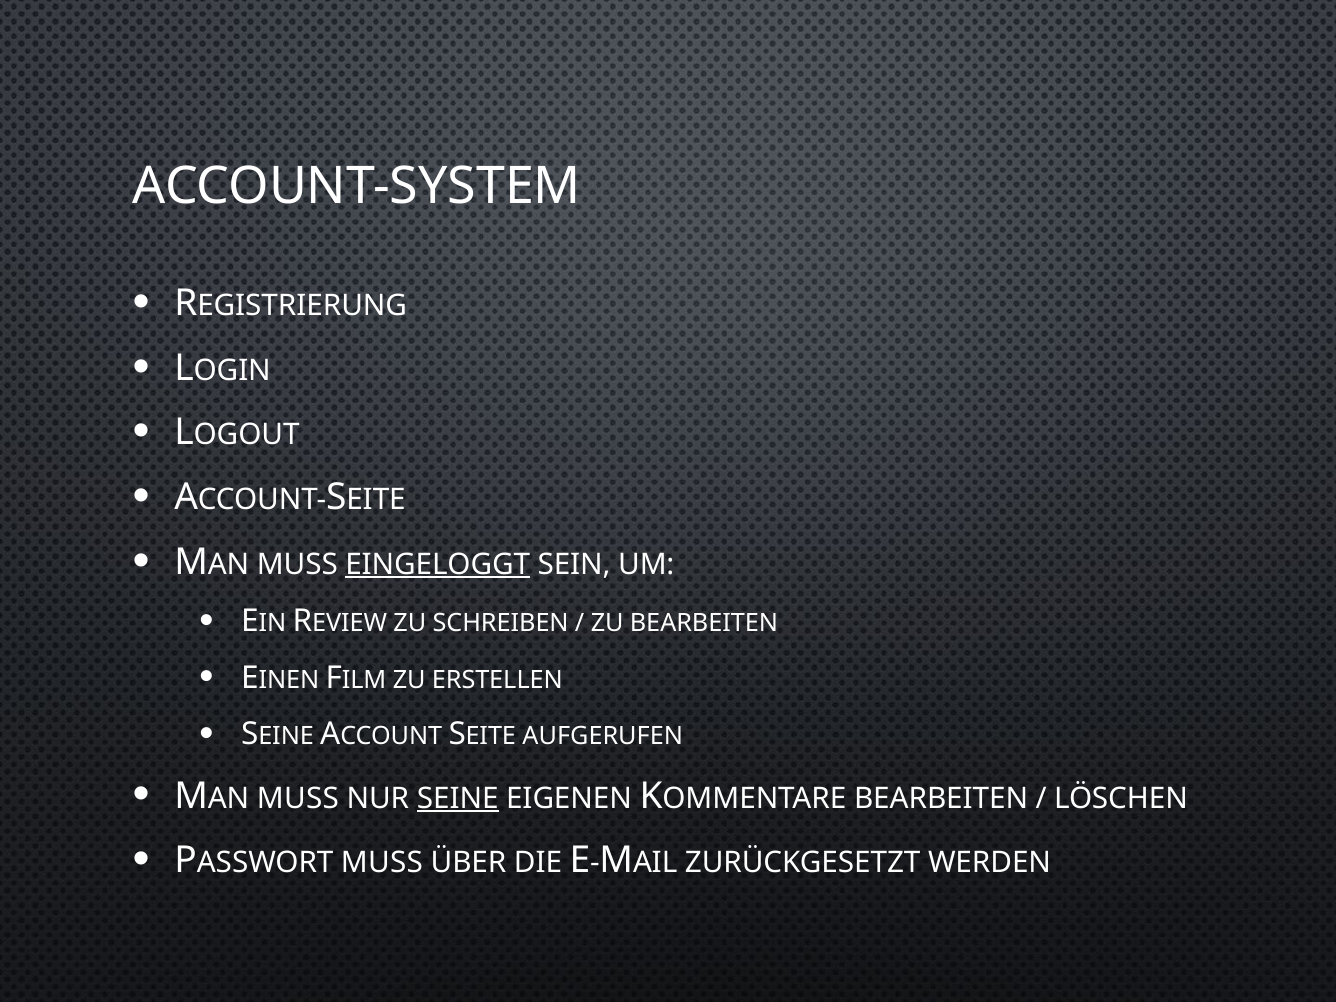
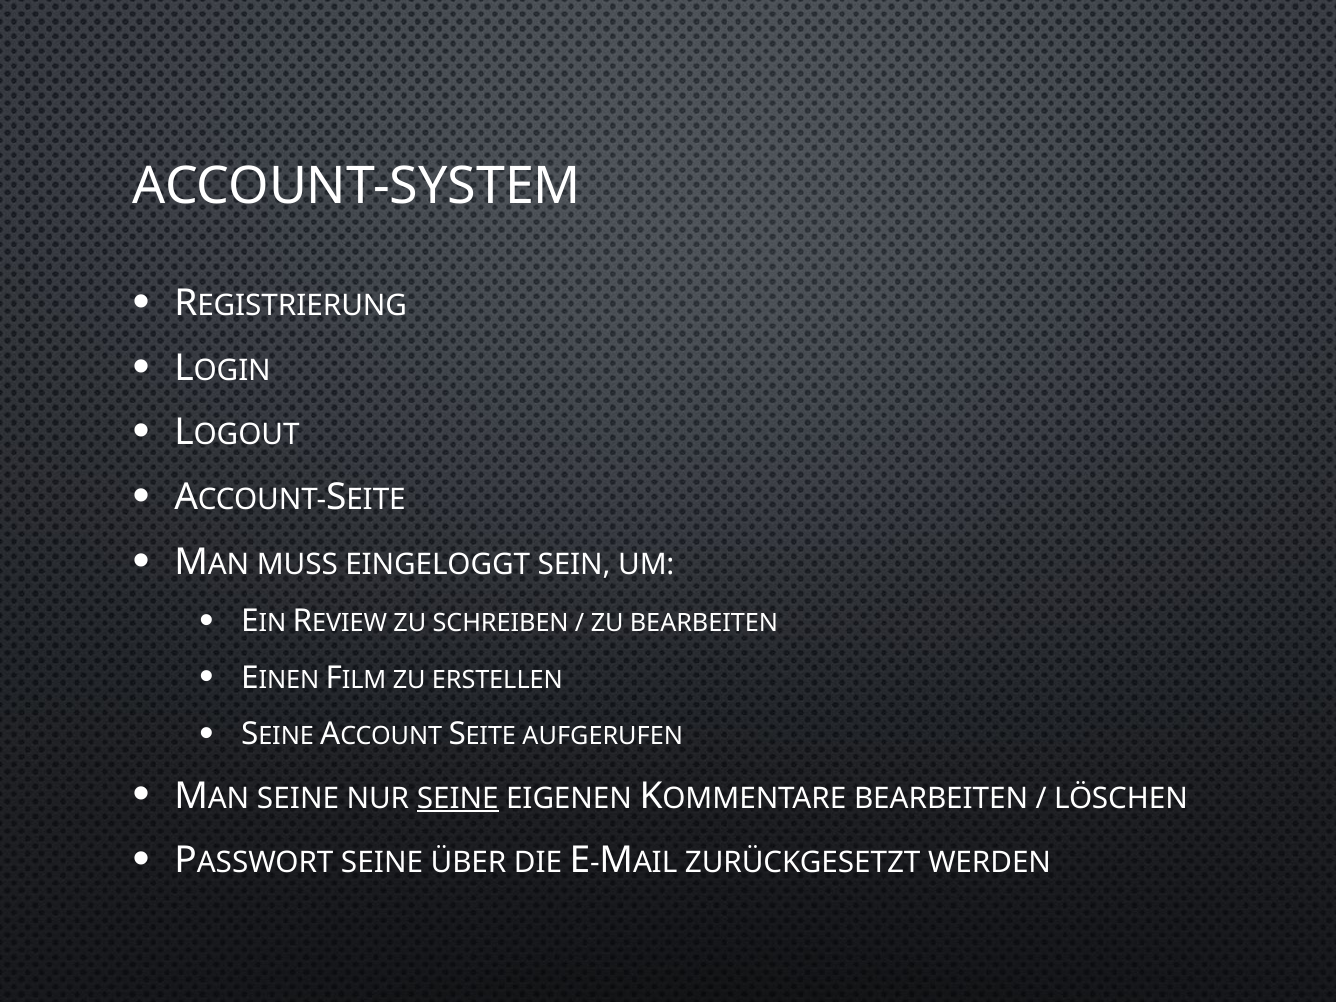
EINGELOGGT underline: present -> none (438, 564)
MUSS: MUSS -> SEINE (298, 798)
MUSS: MUSS -> SEINE (382, 863)
